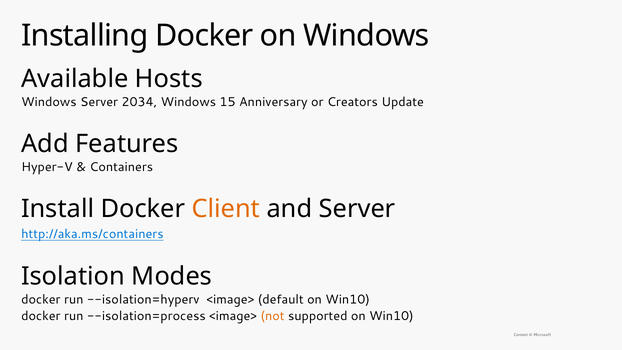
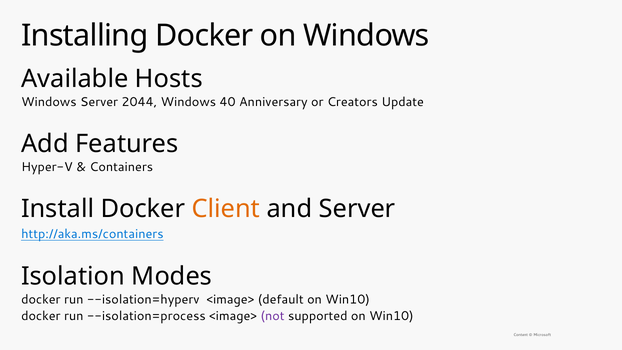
2034: 2034 -> 2044 (139, 102)
15: 15 -> 40 (228, 102)
not colour: orange -> purple (273, 316)
